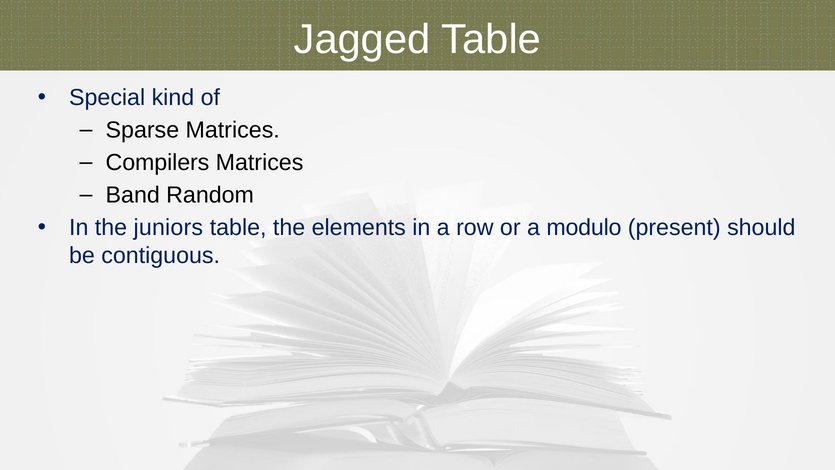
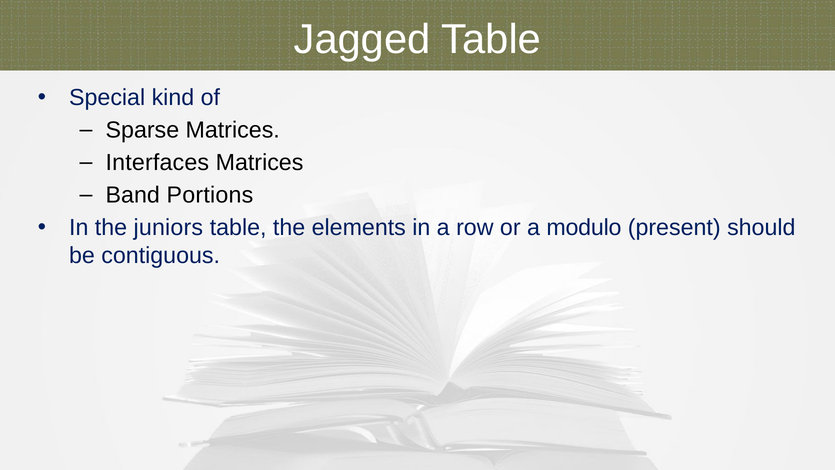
Compilers: Compilers -> Interfaces (157, 163)
Random: Random -> Portions (210, 195)
